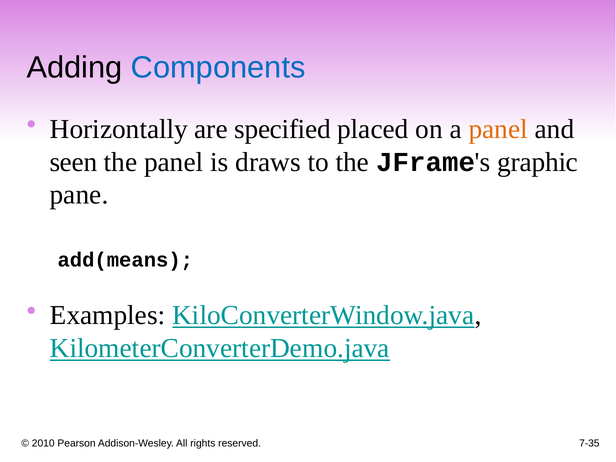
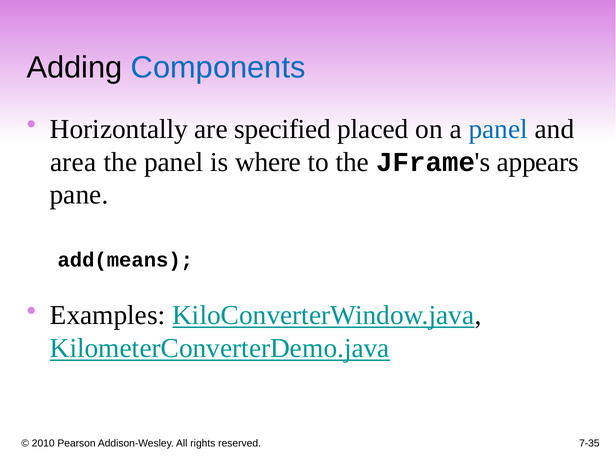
panel colour: orange -> blue (498, 129)
seen: seen -> area (73, 162)
draws: draws -> where (268, 162)
graphic: graphic -> appears (538, 162)
